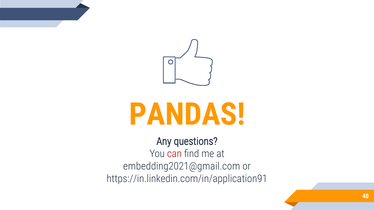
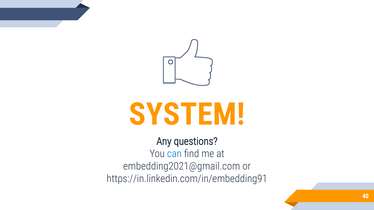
PANDAS: PANDAS -> SYSTEM (187, 115)
can colour: red -> blue (174, 154)
https://in.linkedin.com/in/application91: https://in.linkedin.com/in/application91 -> https://in.linkedin.com/in/embedding91 (187, 179)
